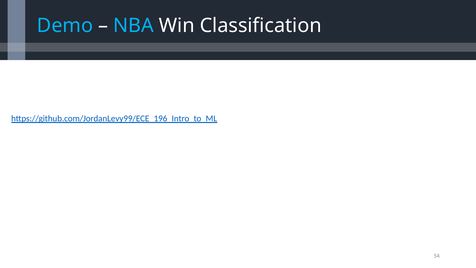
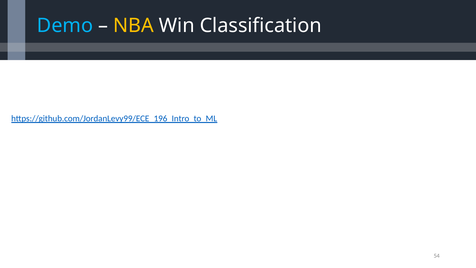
NBA colour: light blue -> yellow (133, 26)
